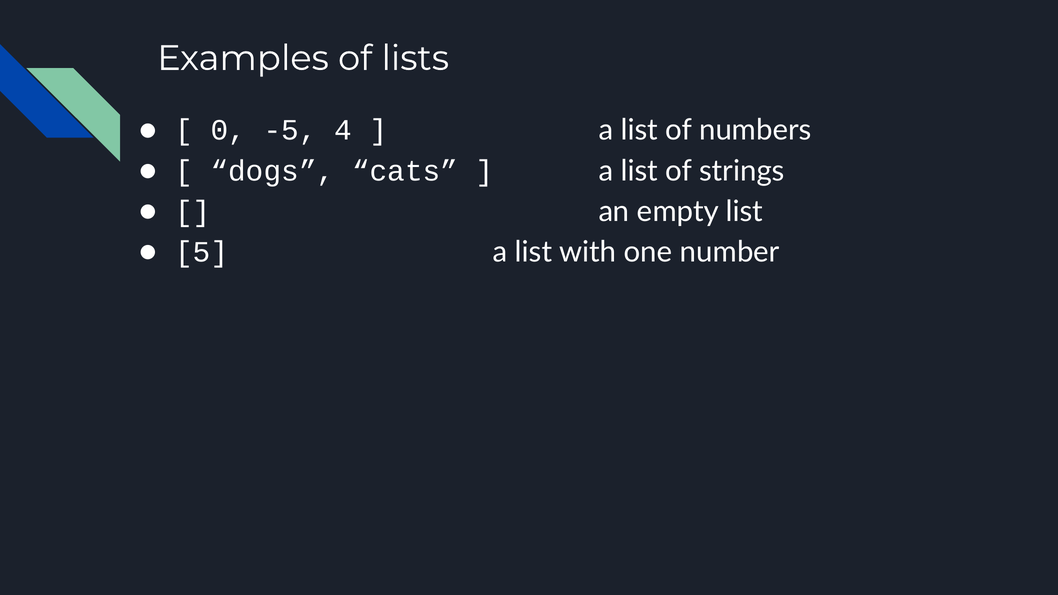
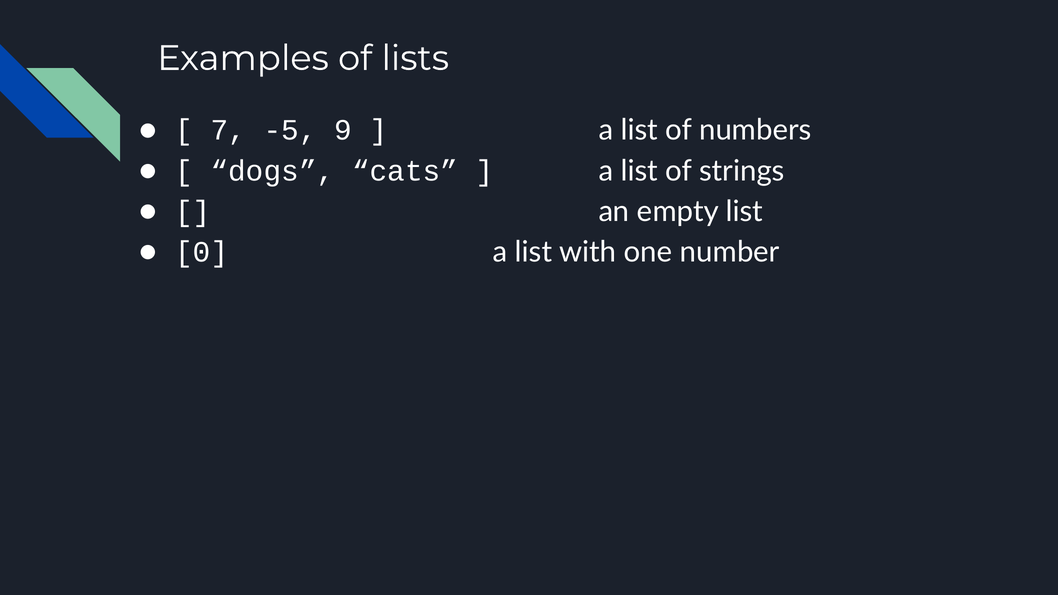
0: 0 -> 7 (228, 130)
4: 4 -> 9 (343, 130)
5: 5 -> 0 (202, 252)
